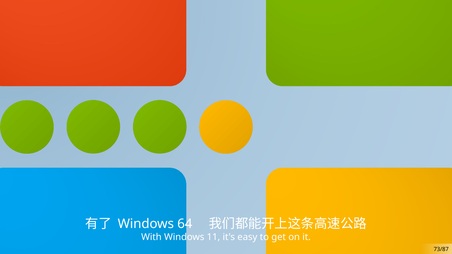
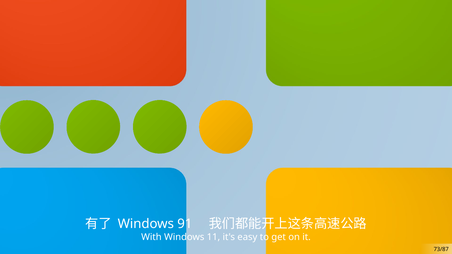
64: 64 -> 91 (185, 224)
